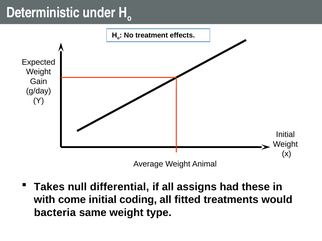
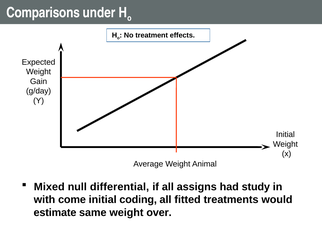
Deterministic: Deterministic -> Comparisons (43, 13)
Takes: Takes -> Mixed (49, 187)
these: these -> study (256, 187)
bacteria: bacteria -> estimate (55, 213)
type: type -> over (159, 213)
